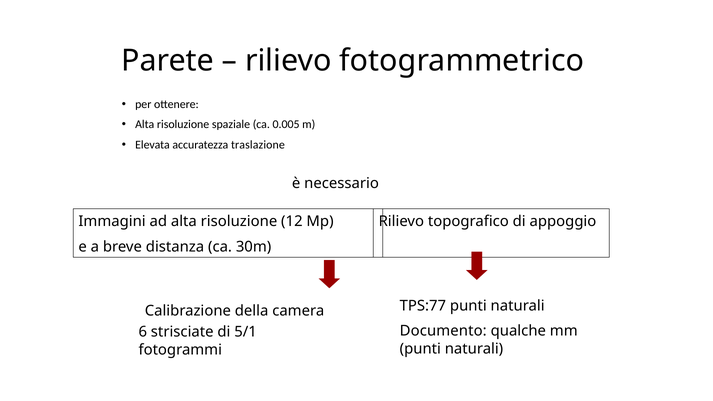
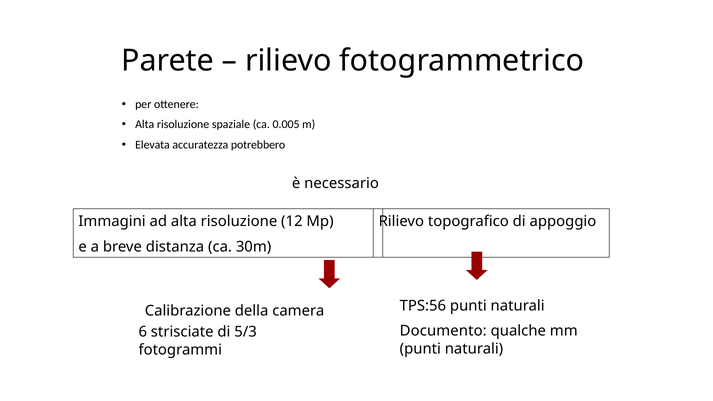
traslazione: traslazione -> potrebbero (258, 145)
TPS:77: TPS:77 -> TPS:56 (423, 306)
5/1: 5/1 -> 5/3 (246, 332)
